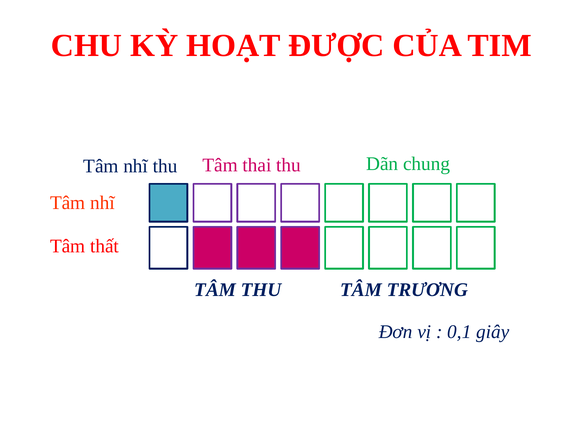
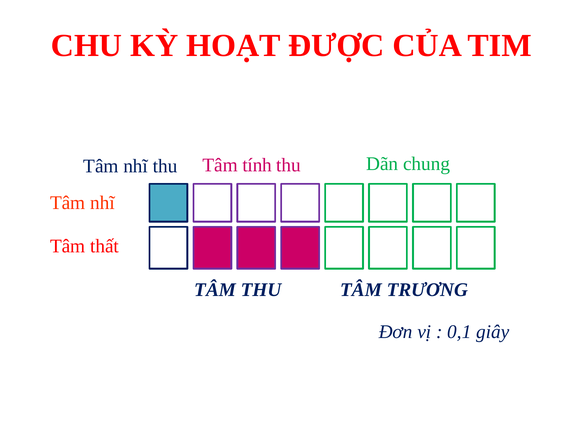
thai: thai -> tính (257, 165)
